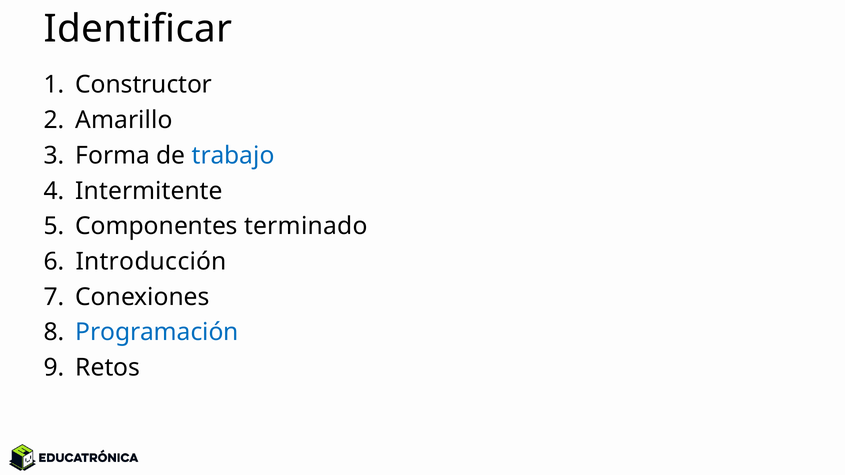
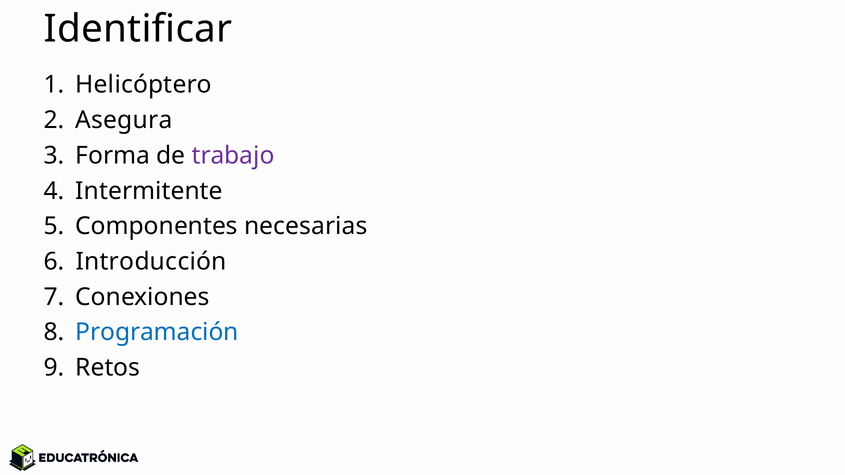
Constructor: Constructor -> Helicóptero (144, 85)
Amarillo: Amarillo -> Asegura (124, 120)
trabajo colour: blue -> purple (233, 156)
terminado: terminado -> necesarias (306, 226)
